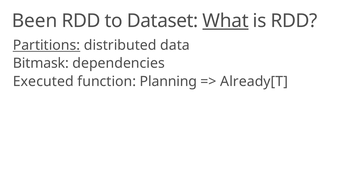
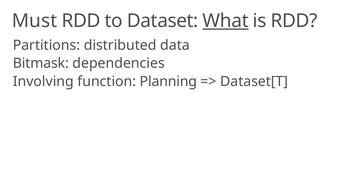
Been: Been -> Must (34, 21)
Partitions underline: present -> none (47, 45)
Executed: Executed -> Involving (43, 81)
Already[T: Already[T -> Dataset[T (254, 81)
